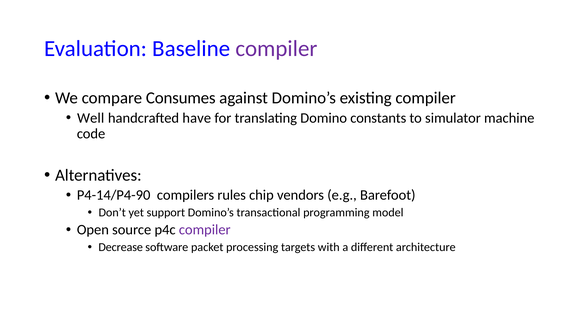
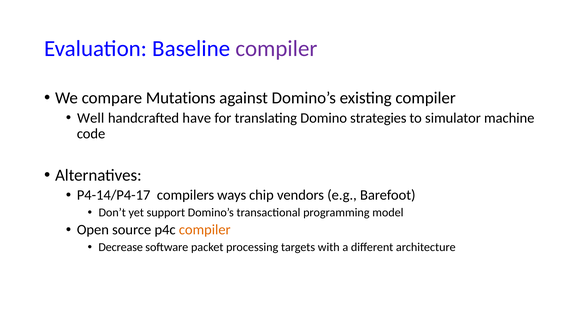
Consumes: Consumes -> Mutations (181, 98)
constants: constants -> strategies (378, 118)
P4-14/P4-90: P4-14/P4-90 -> P4-14/P4-17 (114, 195)
rules: rules -> ways (232, 195)
compiler colour: purple -> orange (205, 230)
